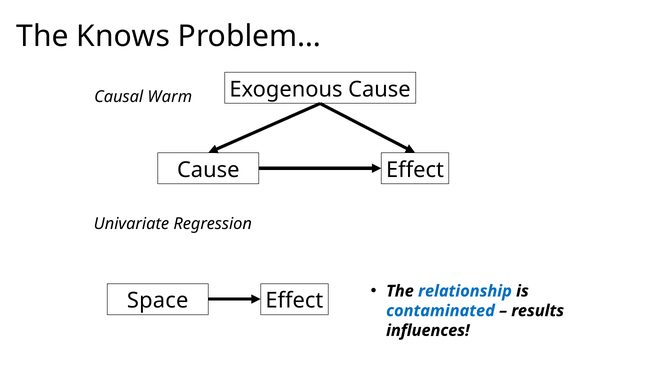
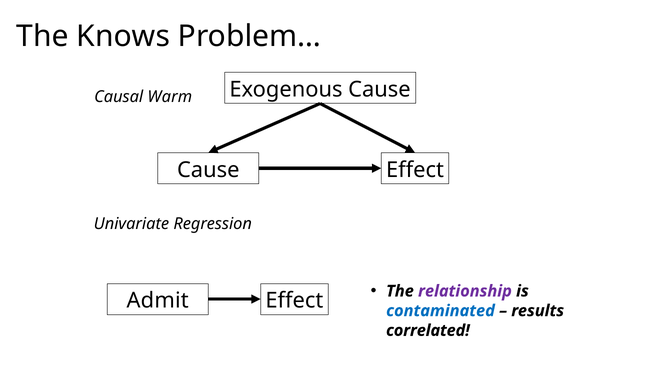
relationship colour: blue -> purple (465, 291)
Space: Space -> Admit (158, 301)
influences: influences -> correlated (428, 330)
